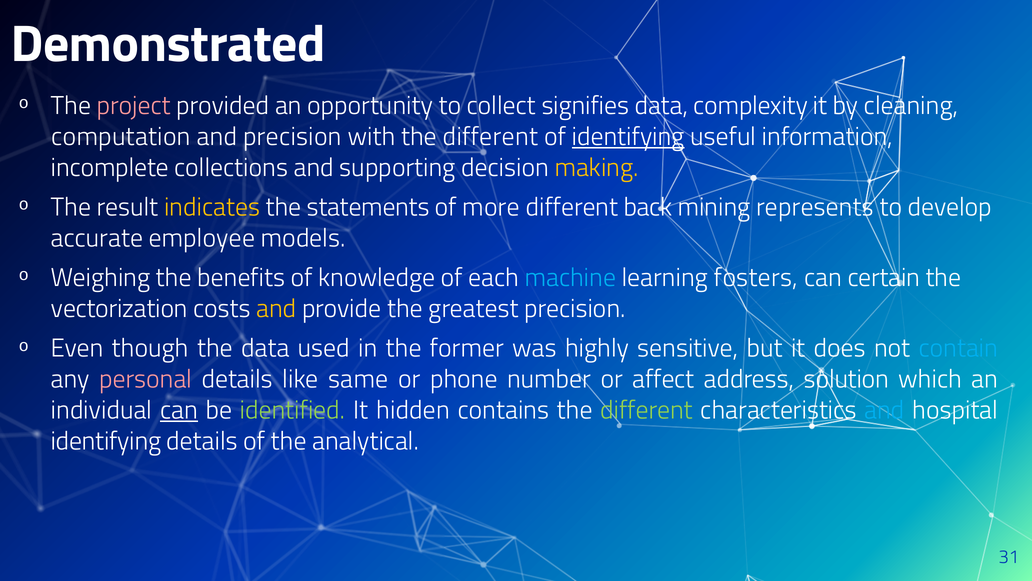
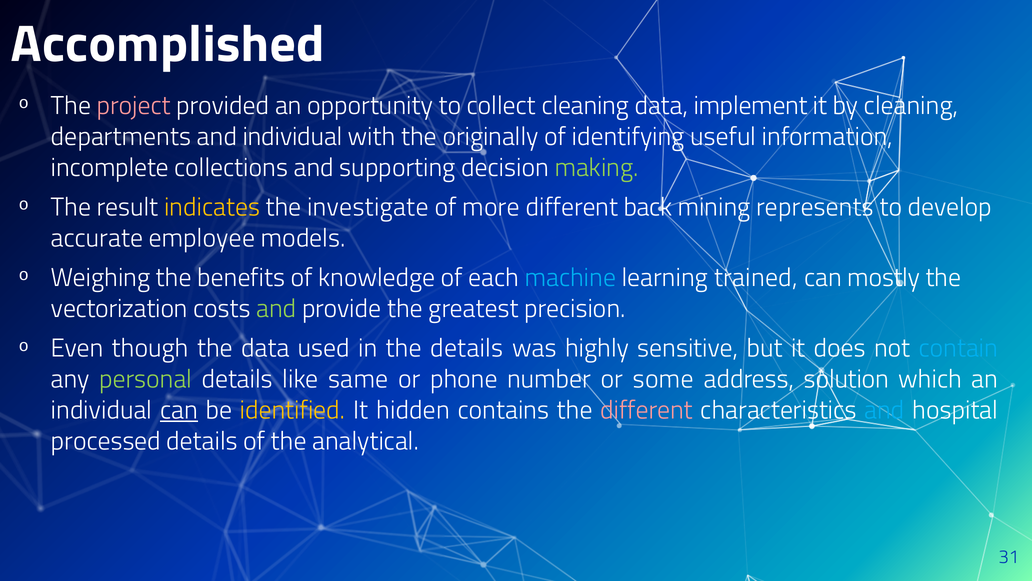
Demonstrated: Demonstrated -> Accomplished (168, 44)
collect signifies: signifies -> cleaning (585, 106)
complexity: complexity -> implement (751, 106)
computation: computation -> departments (121, 136)
and precision: precision -> individual (293, 136)
with the different: different -> originally (491, 136)
identifying underline: present -> none (628, 136)
making colour: yellow -> light green (597, 167)
statements: statements -> investigate (368, 207)
fosters: fosters -> trained (756, 278)
certain: certain -> mostly (884, 278)
and colour: yellow -> light green (276, 309)
the former: former -> details (467, 348)
personal colour: pink -> light green (146, 379)
affect: affect -> some (663, 379)
identified colour: light green -> yellow (293, 410)
different colour: light green -> pink (647, 410)
identifying: identifying -> processed (106, 441)
